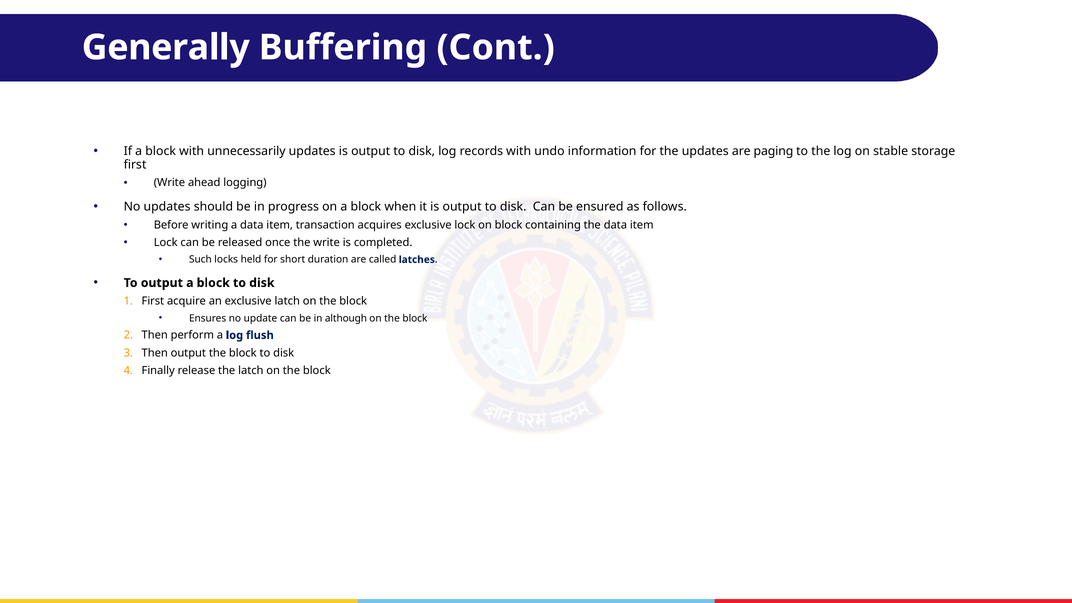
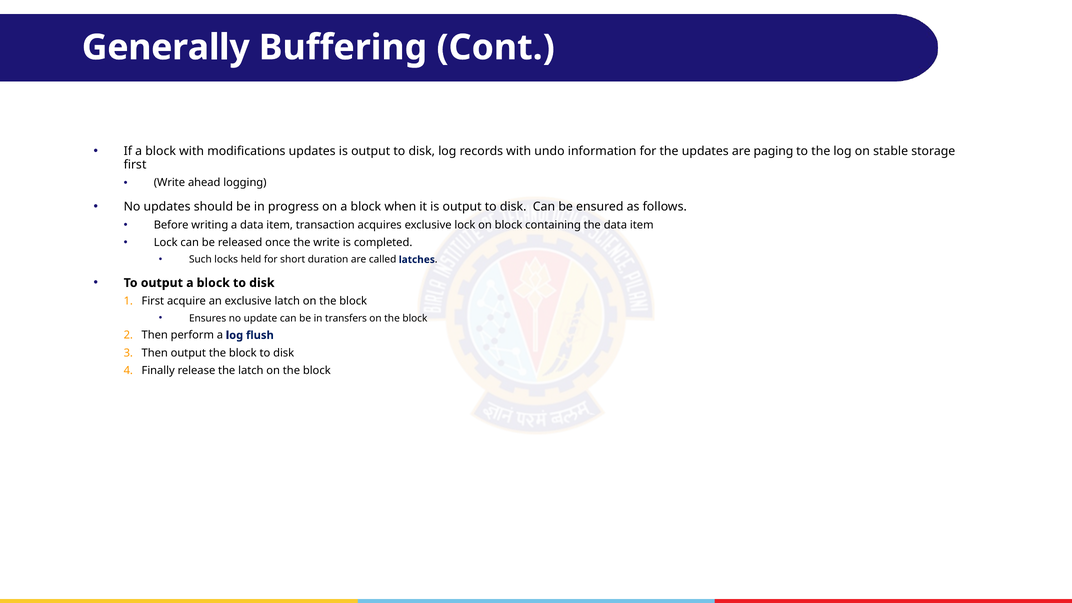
unnecessarily: unnecessarily -> modifications (246, 151)
although: although -> transfers (346, 318)
